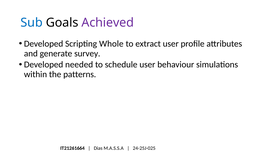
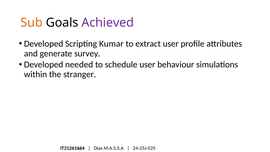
Sub colour: blue -> orange (32, 23)
Whole: Whole -> Kumar (111, 44)
patterns: patterns -> stranger (80, 74)
